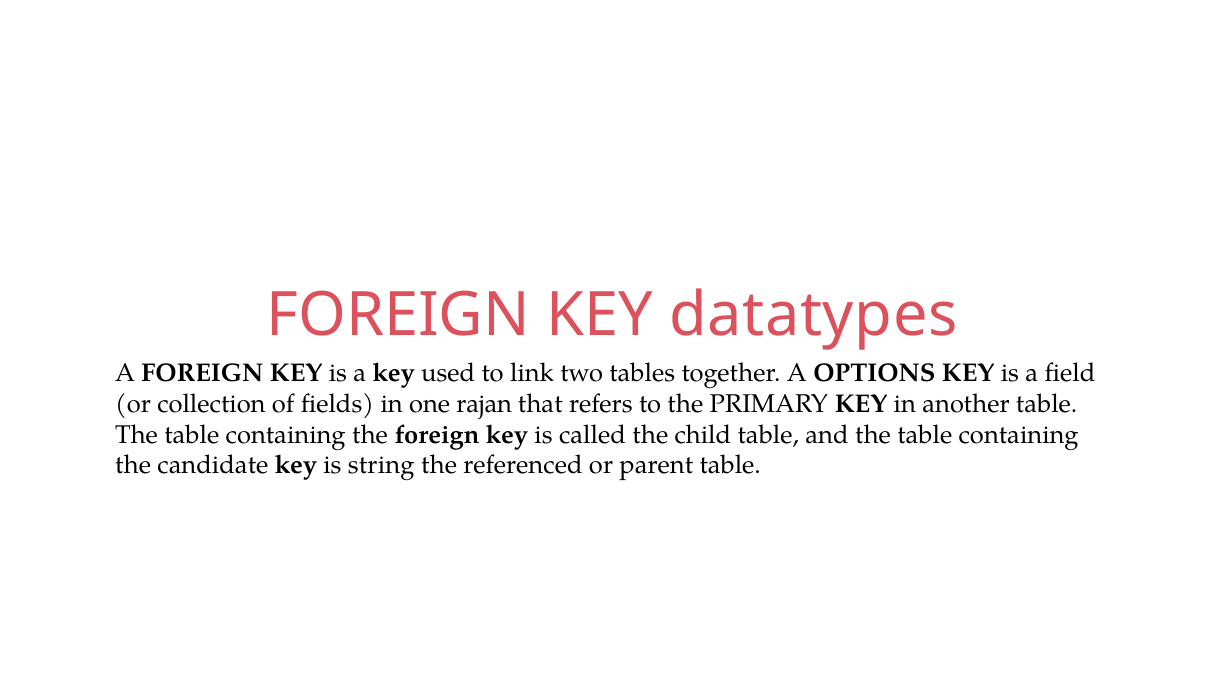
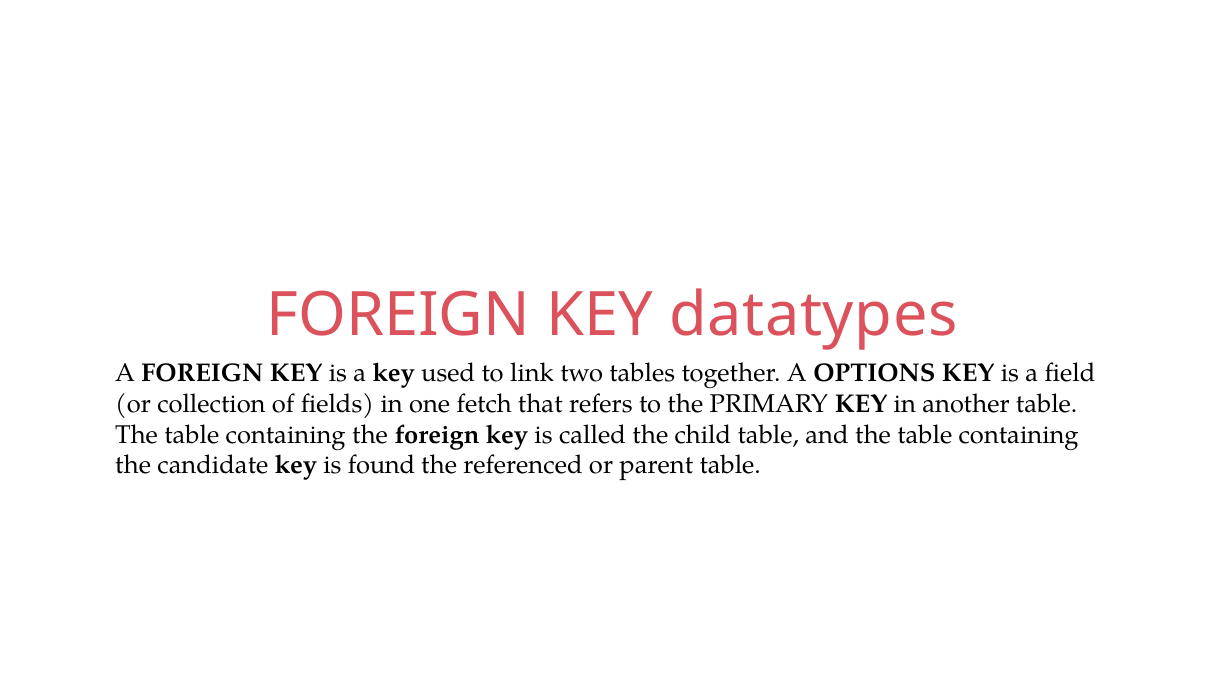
rajan: rajan -> fetch (484, 404)
string: string -> found (382, 465)
